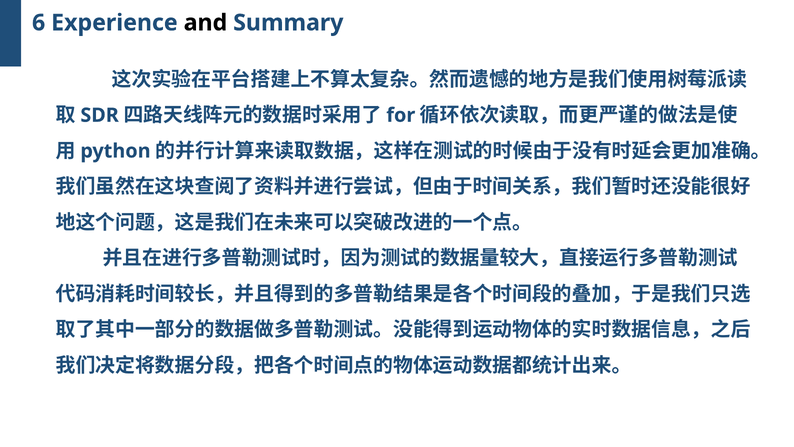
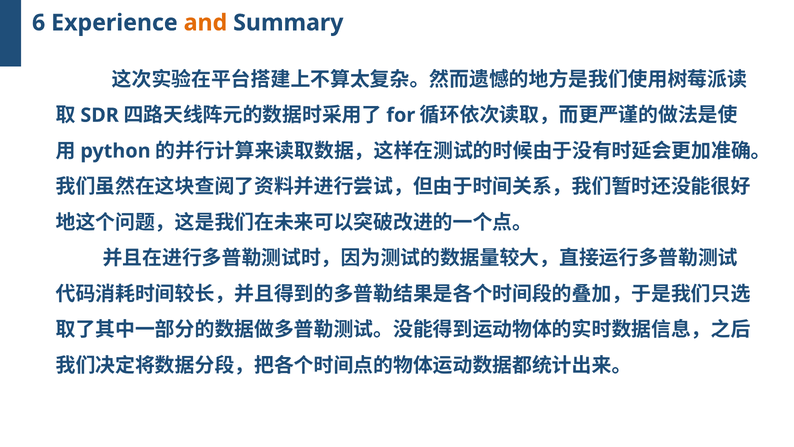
and colour: black -> orange (205, 23)
